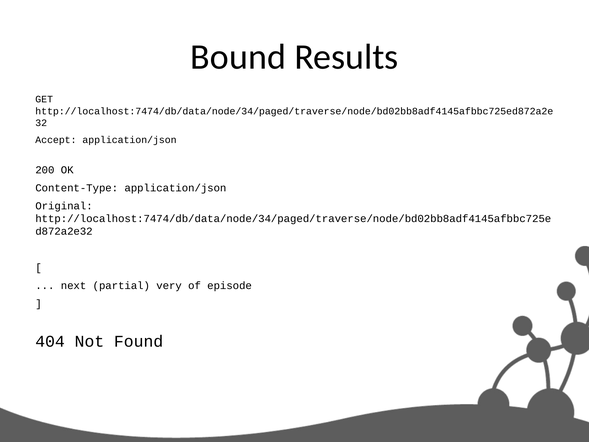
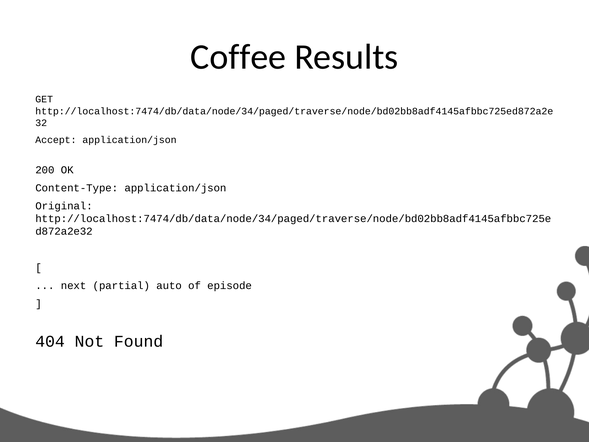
Bound: Bound -> Coffee (238, 57)
very: very -> auto (169, 285)
